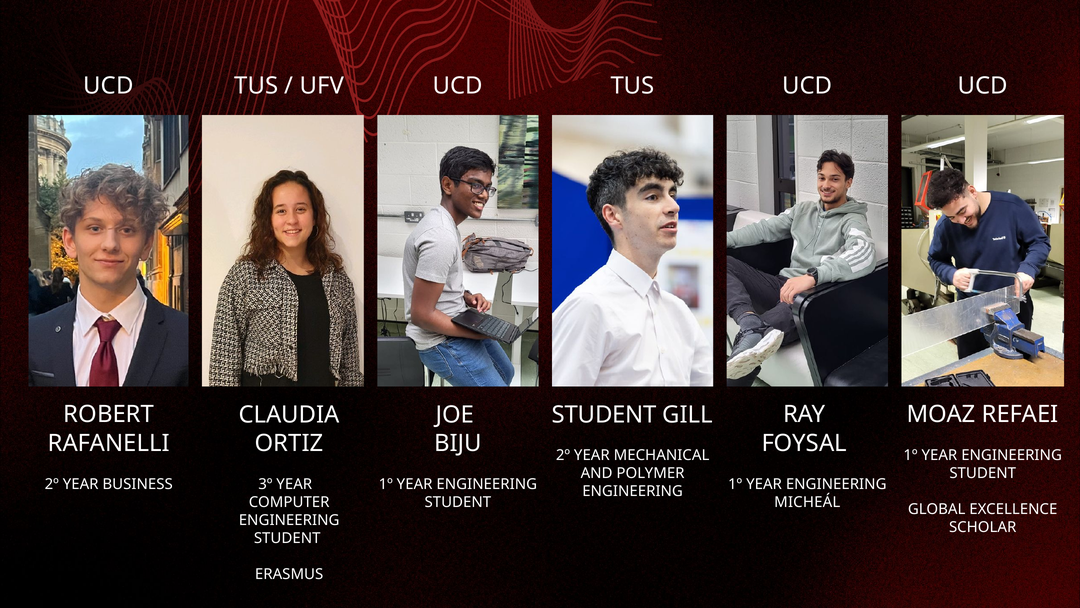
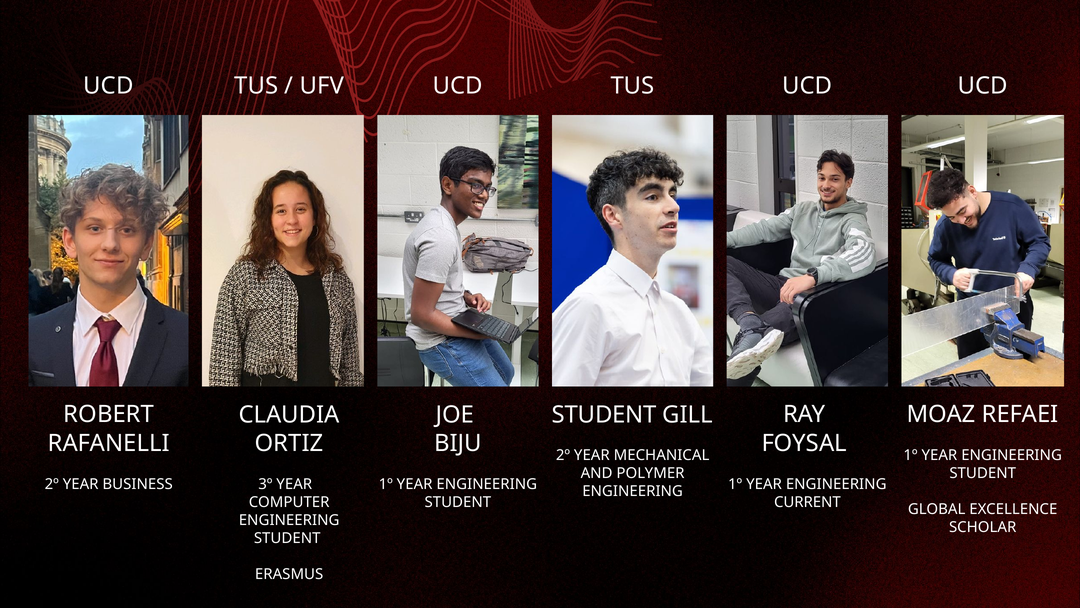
MICHEÁL: MICHEÁL -> CURRENT (807, 502)
